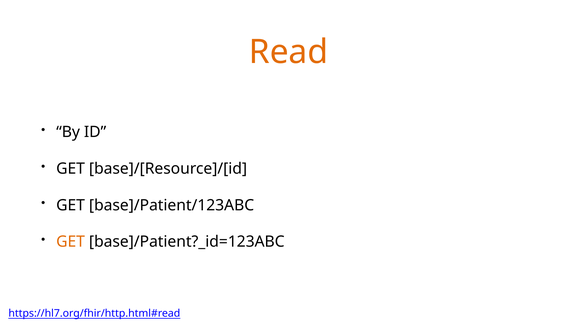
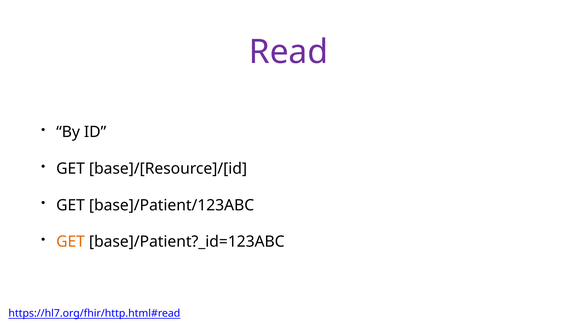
Read colour: orange -> purple (288, 52)
